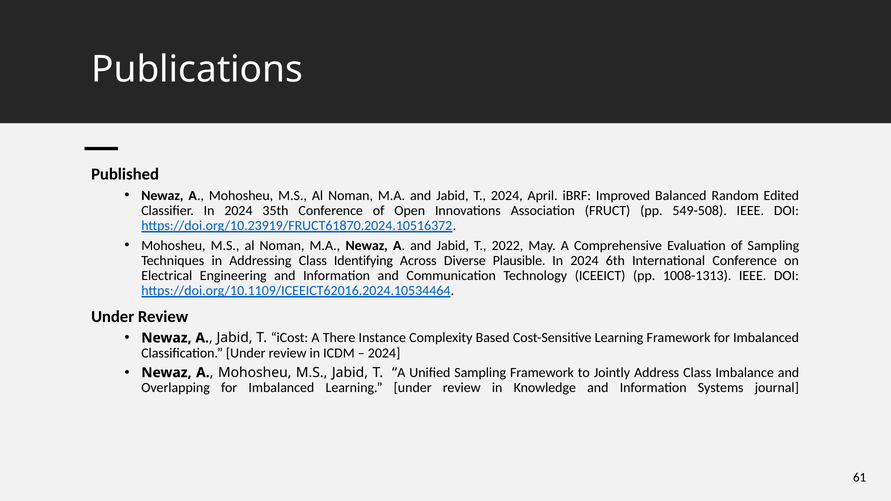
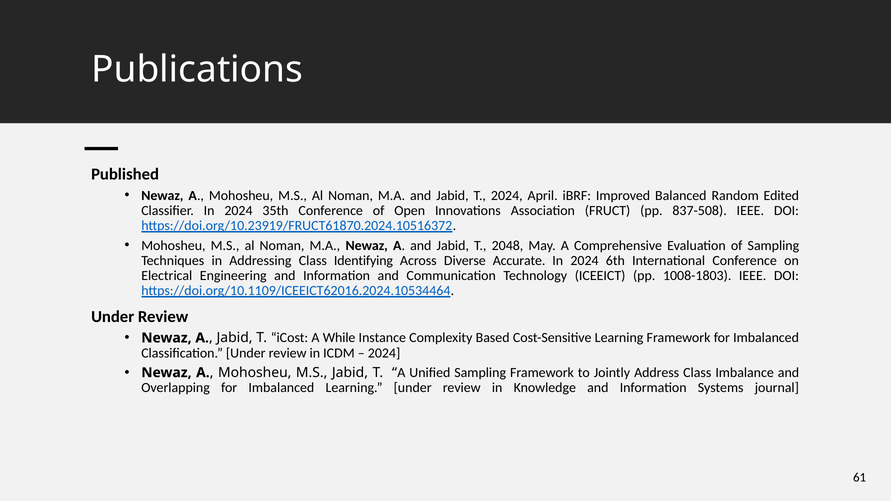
549-508: 549-508 -> 837-508 (700, 211)
2022: 2022 -> 2048 (507, 246)
Plausible: Plausible -> Accurate (519, 261)
1008-1313: 1008-1313 -> 1008-1803 (697, 276)
There: There -> While (339, 338)
